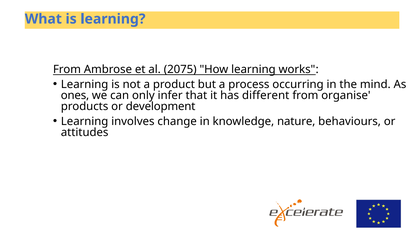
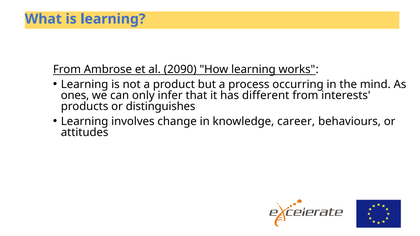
2075: 2075 -> 2090 (180, 70)
organise: organise -> interests (346, 96)
development: development -> distinguishes (161, 107)
nature: nature -> career (296, 122)
